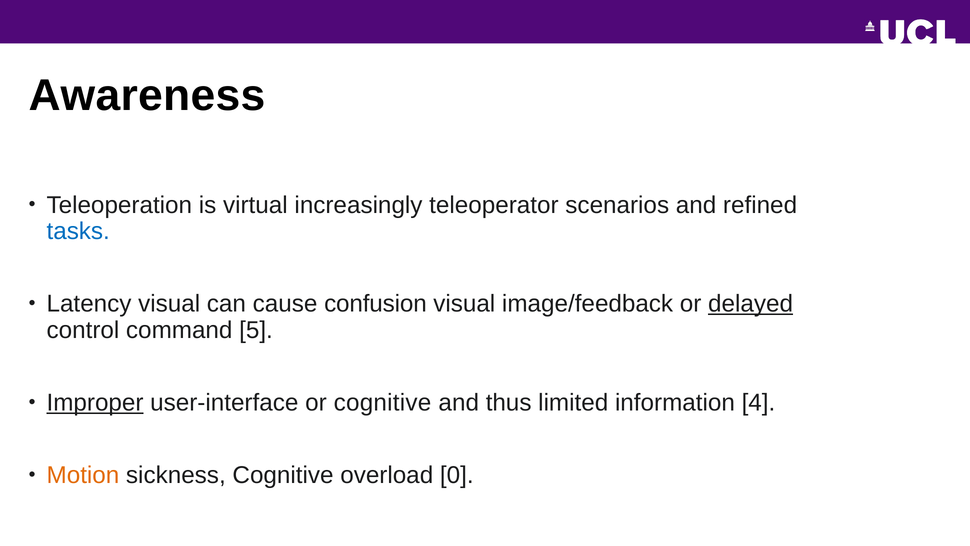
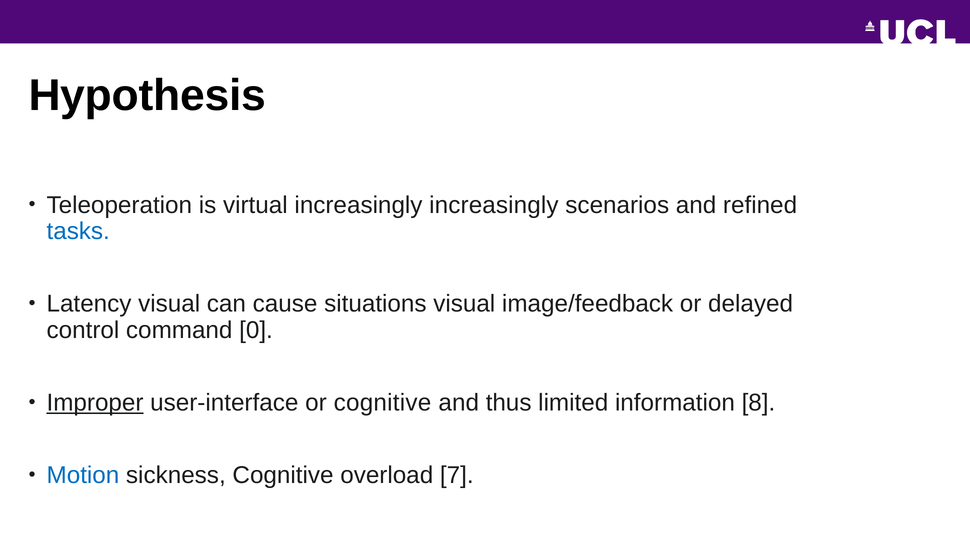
Awareness: Awareness -> Hypothesis (147, 95)
increasingly teleoperator: teleoperator -> increasingly (494, 205)
confusion: confusion -> situations (375, 304)
delayed underline: present -> none (751, 304)
5: 5 -> 0 (256, 330)
4: 4 -> 8 (758, 402)
Motion colour: orange -> blue (83, 475)
0: 0 -> 7 (457, 475)
